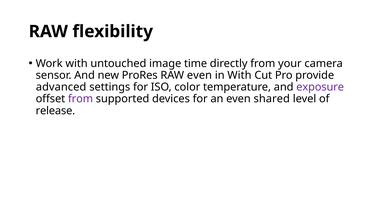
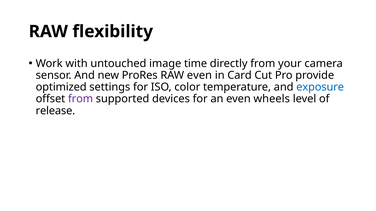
in With: With -> Card (240, 75)
advanced: advanced -> optimized (61, 87)
exposure colour: purple -> blue (320, 87)
shared: shared -> wheels (272, 99)
